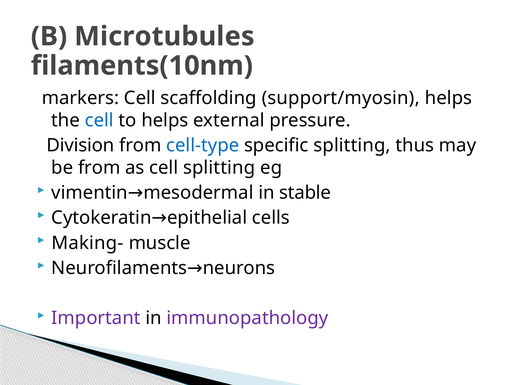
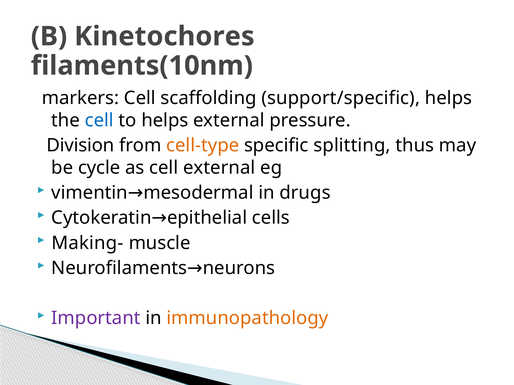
Microtubules: Microtubules -> Kinetochores (164, 36)
support/myosin: support/myosin -> support/specific (341, 98)
cell-type colour: blue -> orange (203, 146)
be from: from -> cycle (99, 168)
cell splitting: splitting -> external (219, 168)
stable: stable -> drugs (305, 193)
immunopathology colour: purple -> orange (247, 319)
